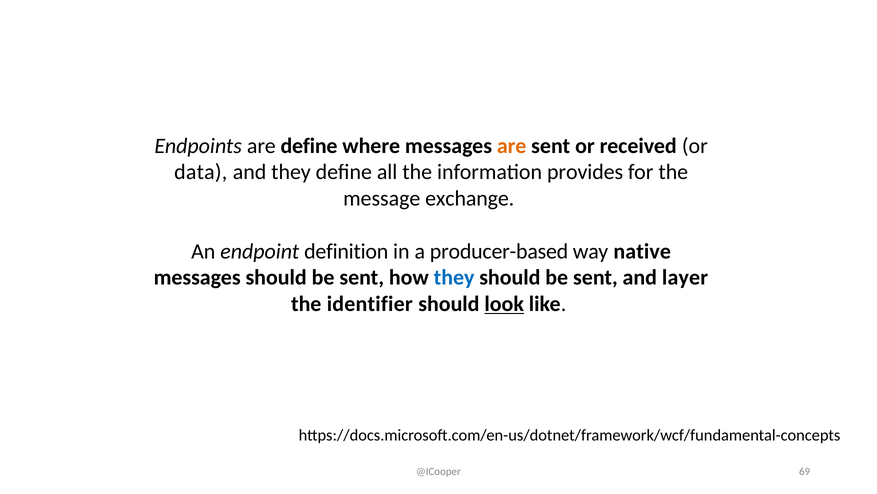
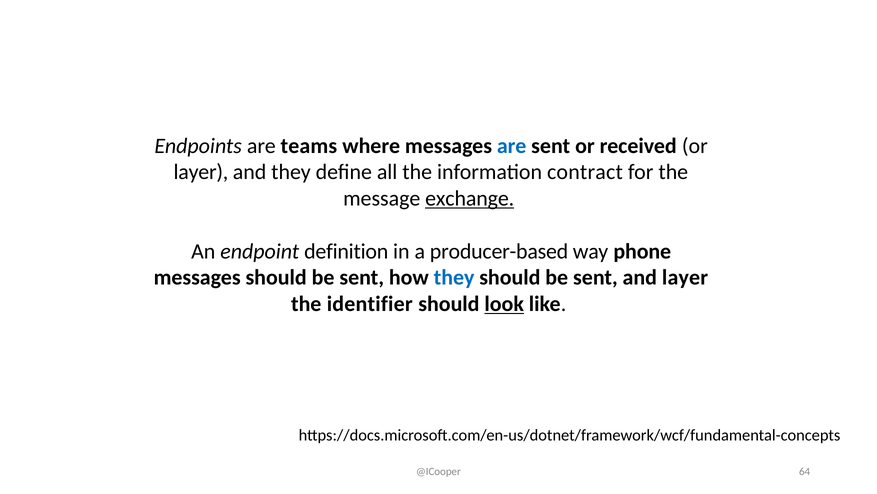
are define: define -> teams (309, 146)
are colour: orange -> blue (512, 146)
data: data -> layer (201, 172)
provides: provides -> contract (585, 172)
exchange underline: none -> present (470, 198)
native: native -> phone (642, 251)
69: 69 -> 64 (805, 471)
